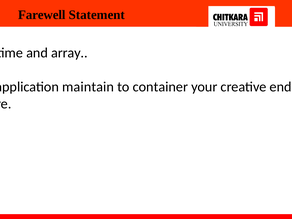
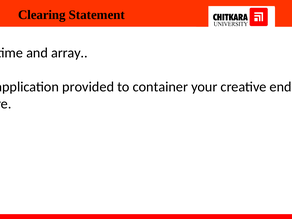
Farewell: Farewell -> Clearing (42, 15)
maintain: maintain -> provided (88, 87)
